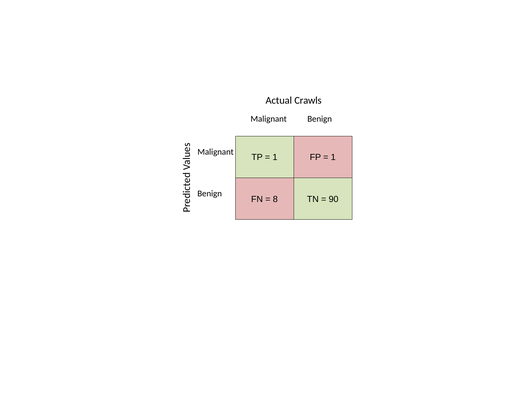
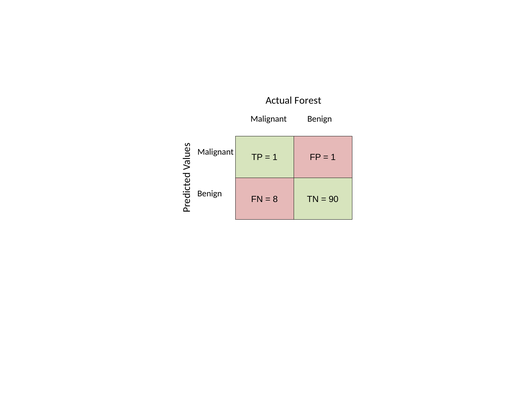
Crawls: Crawls -> Forest (308, 100)
